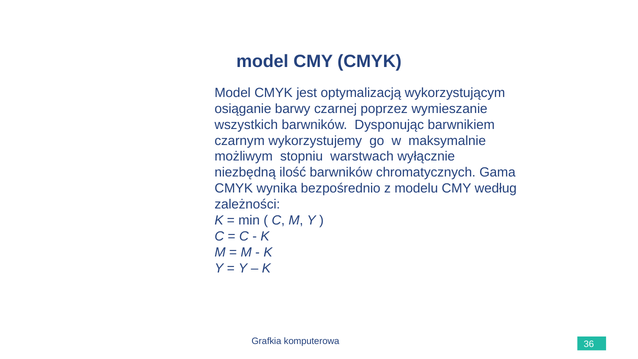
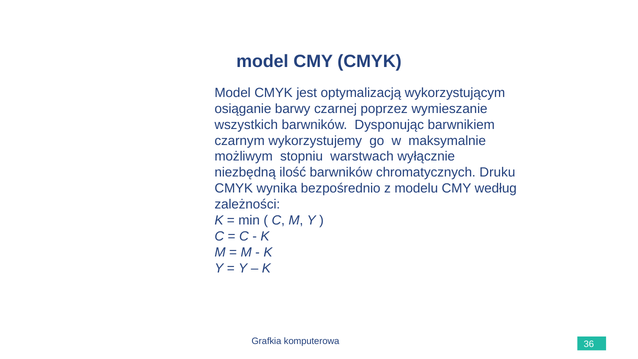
Gama: Gama -> Druku (497, 172)
